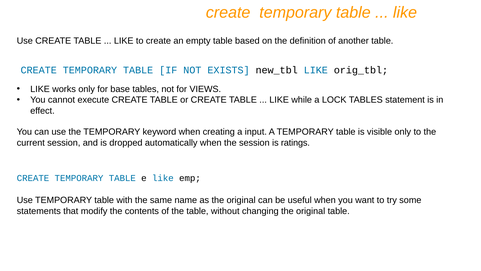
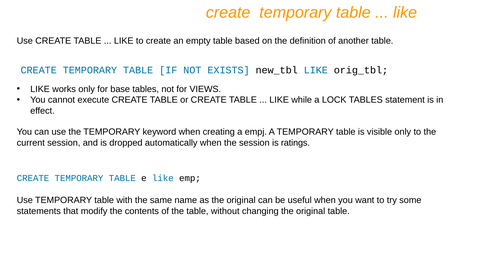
input: input -> empj (256, 132)
